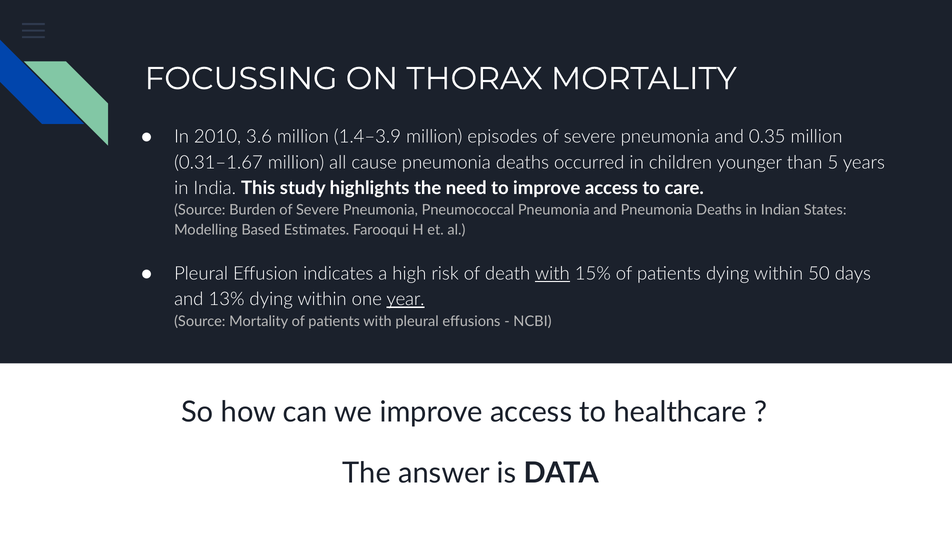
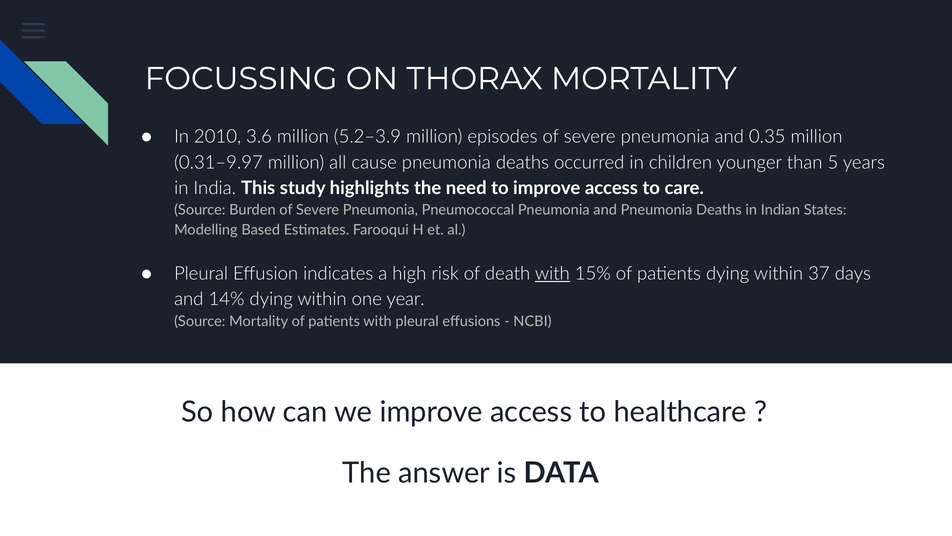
1.4–3.9: 1.4–3.9 -> 5.2–3.9 (367, 137)
0.31–1.67: 0.31–1.67 -> 0.31–9.97 (218, 162)
50: 50 -> 37 (819, 273)
13%: 13% -> 14% (227, 299)
year underline: present -> none (406, 299)
